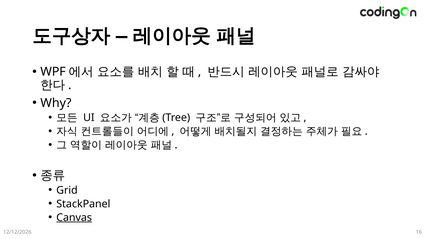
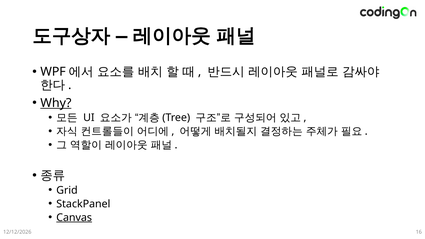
Why underline: none -> present (56, 103)
